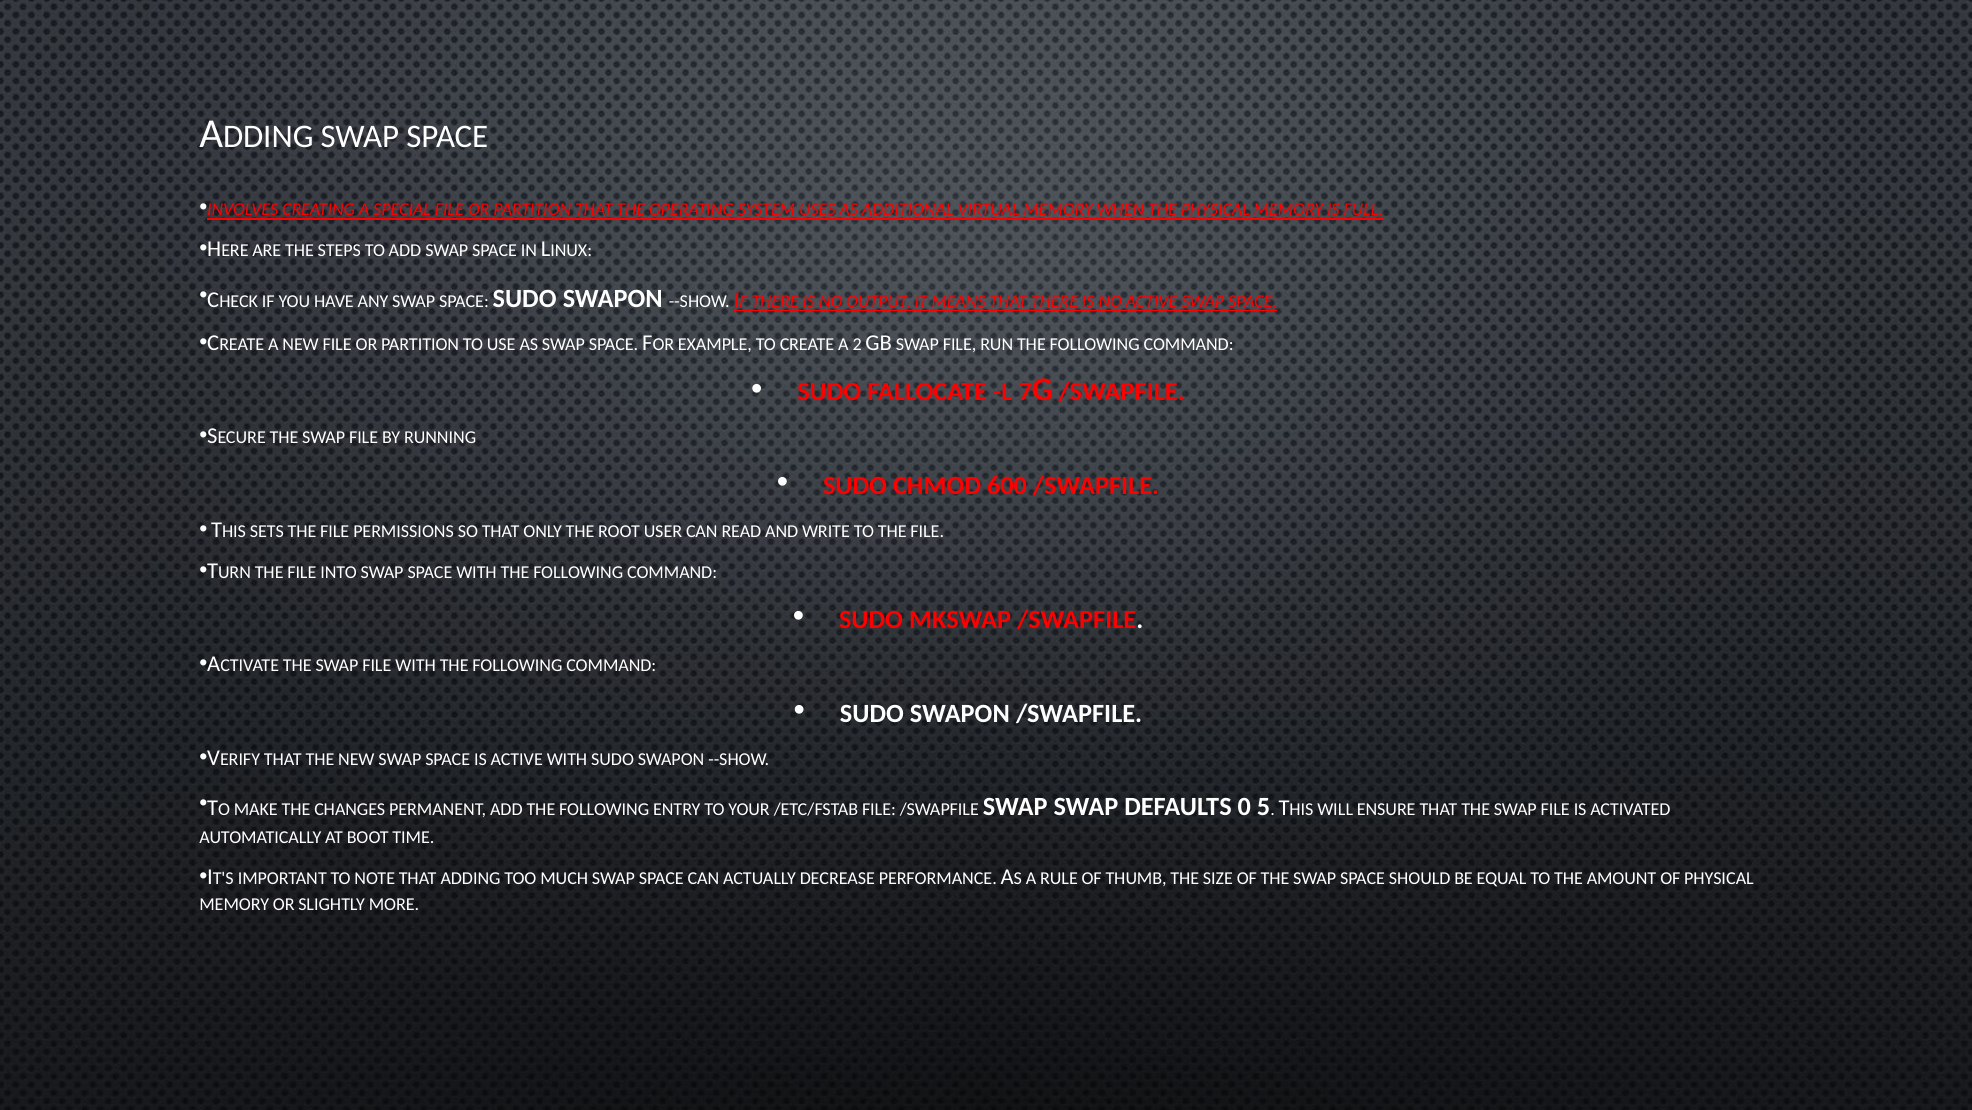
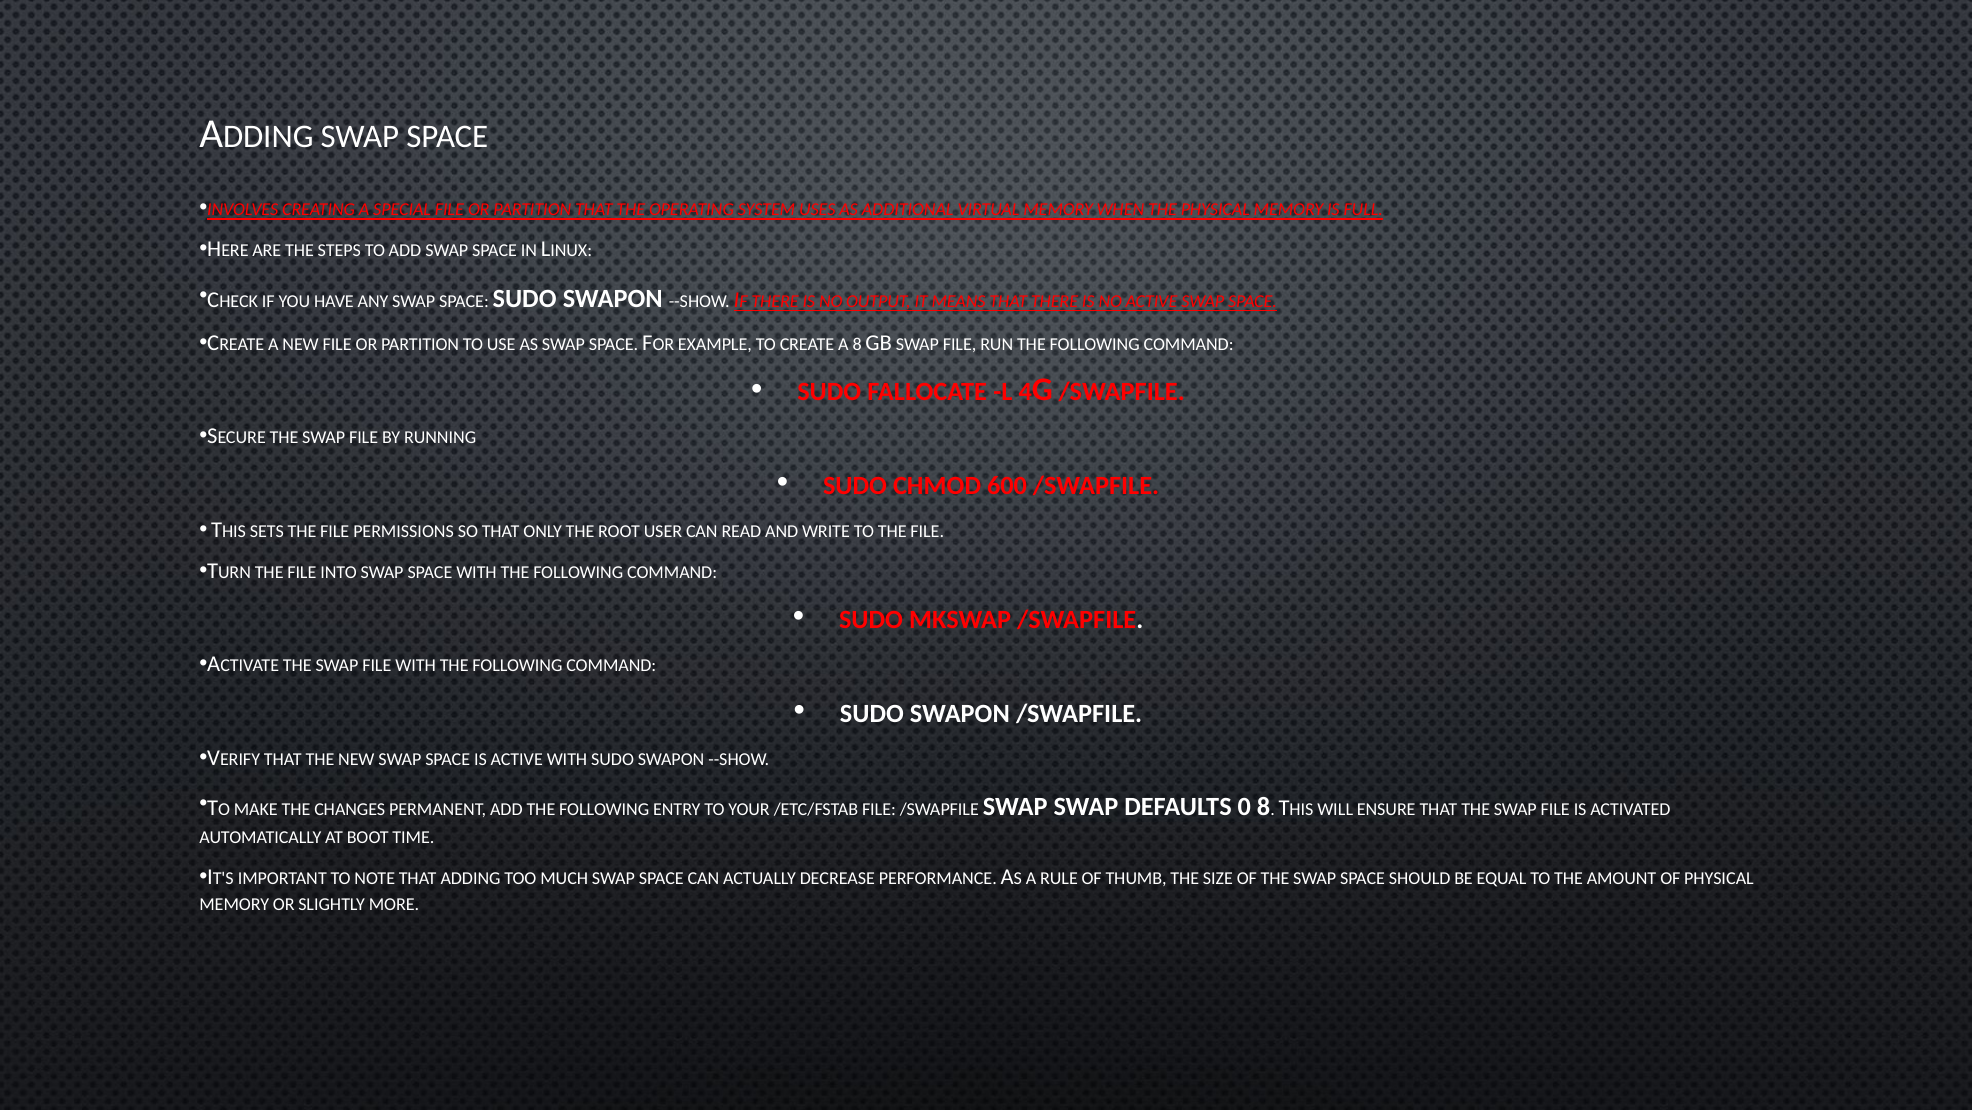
A 2: 2 -> 8 (857, 344)
7: 7 -> 4 (1025, 392)
0 5: 5 -> 8 (1264, 807)
